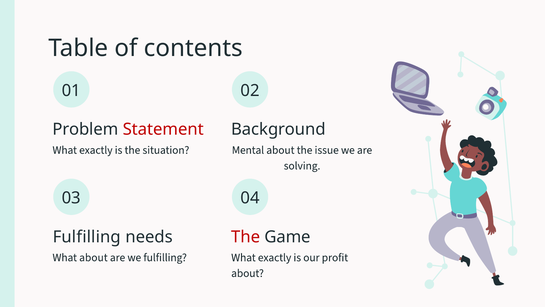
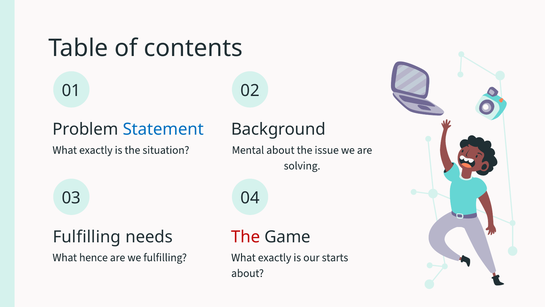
Statement colour: red -> blue (163, 129)
What about: about -> hence (93, 257)
profit: profit -> starts (335, 257)
